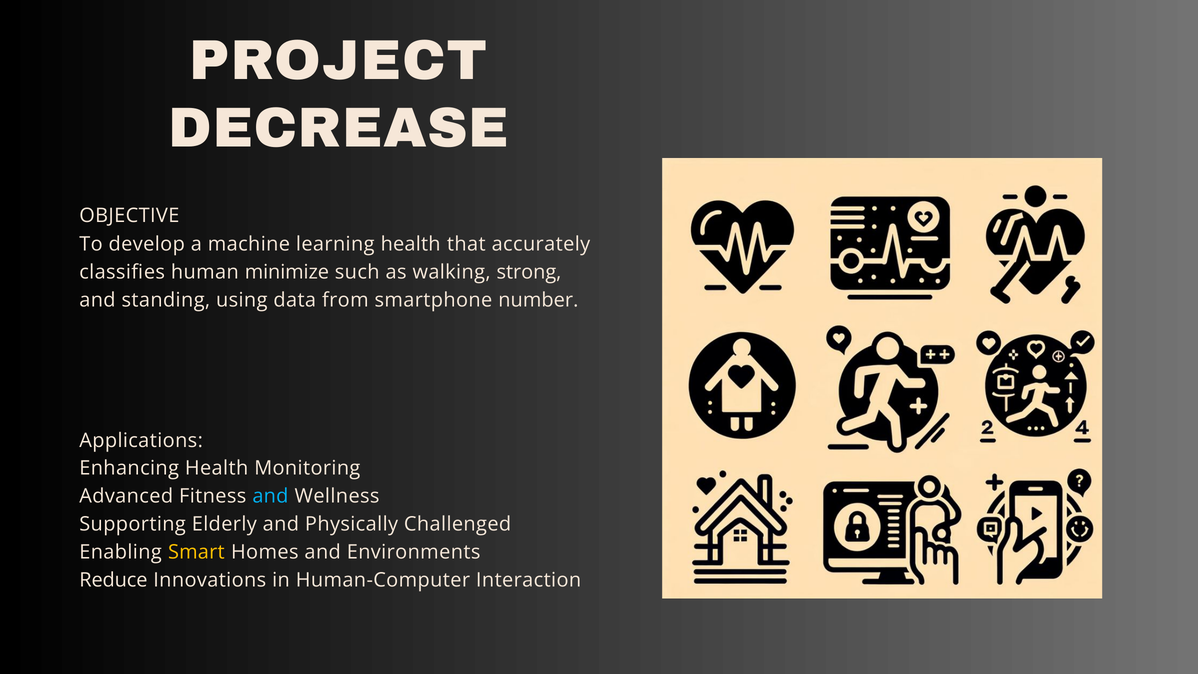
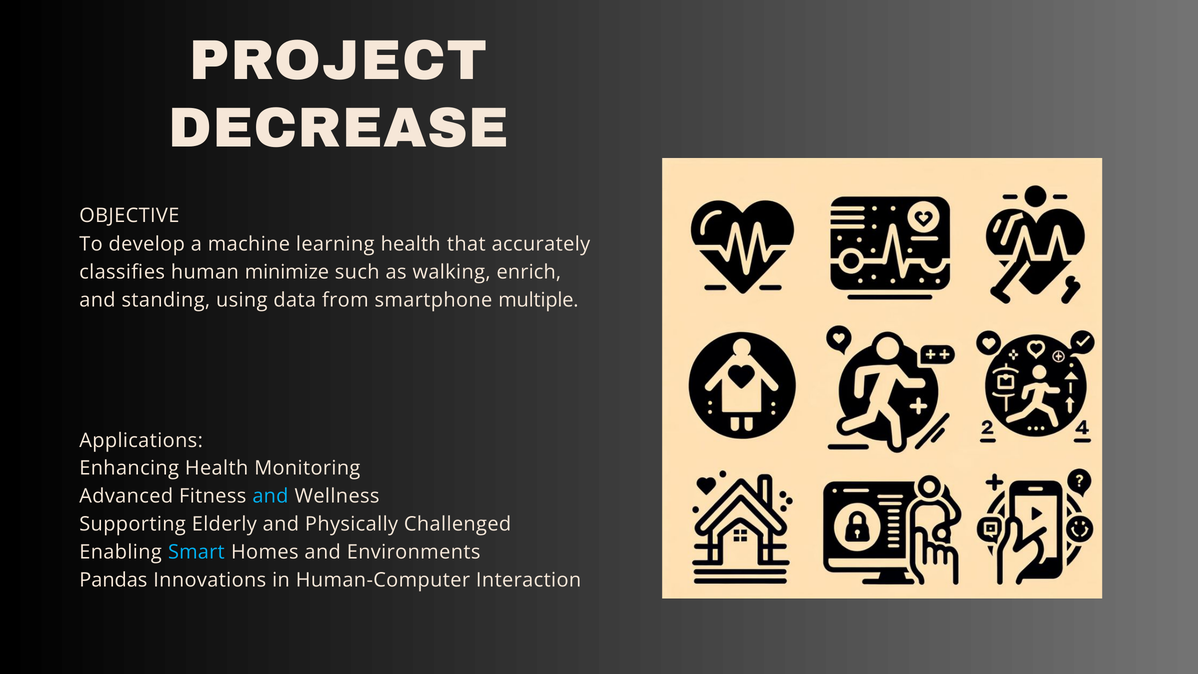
strong: strong -> enrich (529, 272)
number: number -> multiple (538, 300)
Smart colour: yellow -> light blue (196, 552)
Reduce: Reduce -> Pandas (113, 580)
